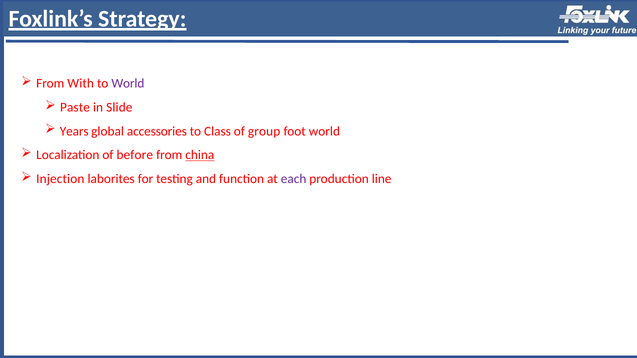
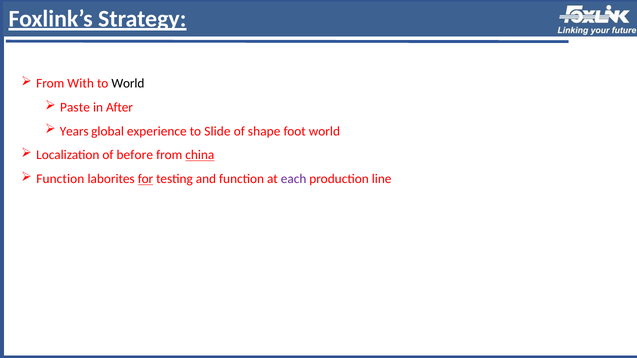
World colour: purple -> black (128, 84)
Slide: Slide -> After (119, 107)
accessories: accessories -> experience (157, 131)
Class: Class -> Slide (217, 131)
group: group -> shape (264, 131)
Injection: Injection -> Function (60, 179)
for underline: none -> present (145, 179)
